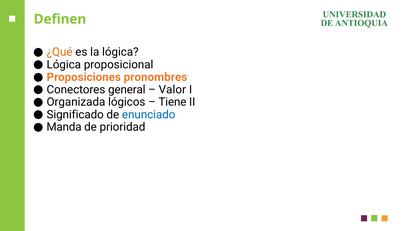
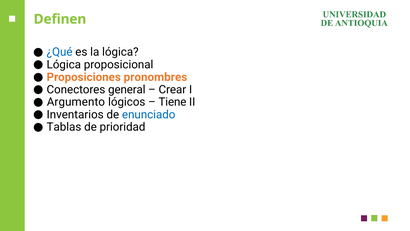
¿Qué colour: orange -> blue (60, 52)
Valor: Valor -> Crear (172, 89)
Organizada: Organizada -> Argumento (76, 102)
Significado: Significado -> Inventarios (75, 114)
Manda: Manda -> Tablas (64, 127)
